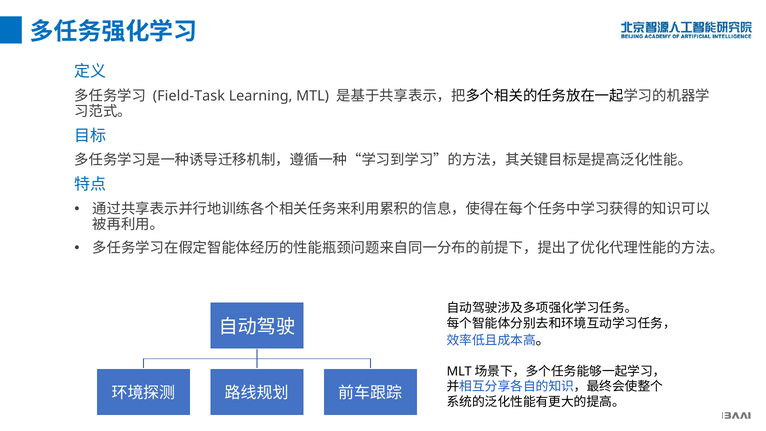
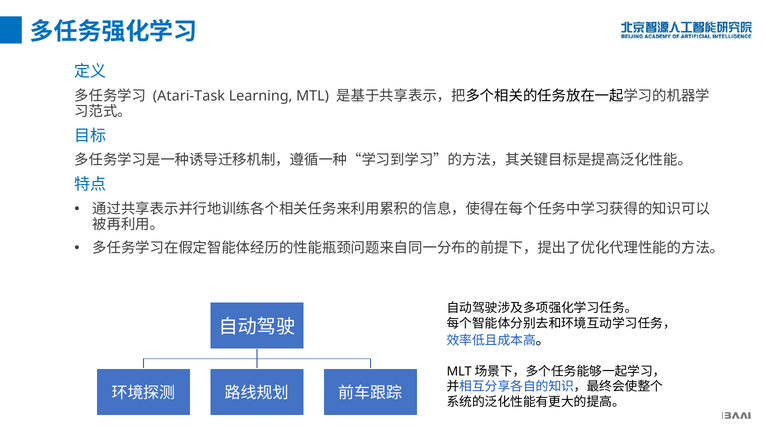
Field-Task: Field-Task -> Atari-Task (189, 96)
